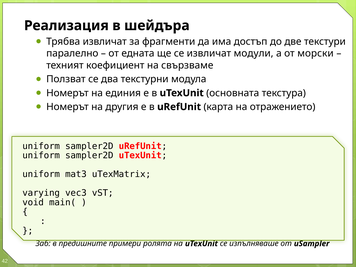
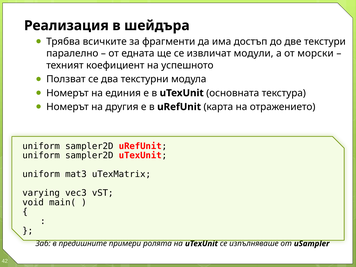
Трябва извличат: извличат -> всичките (105, 42)
свързваме: свързваме -> успешното (187, 65)
